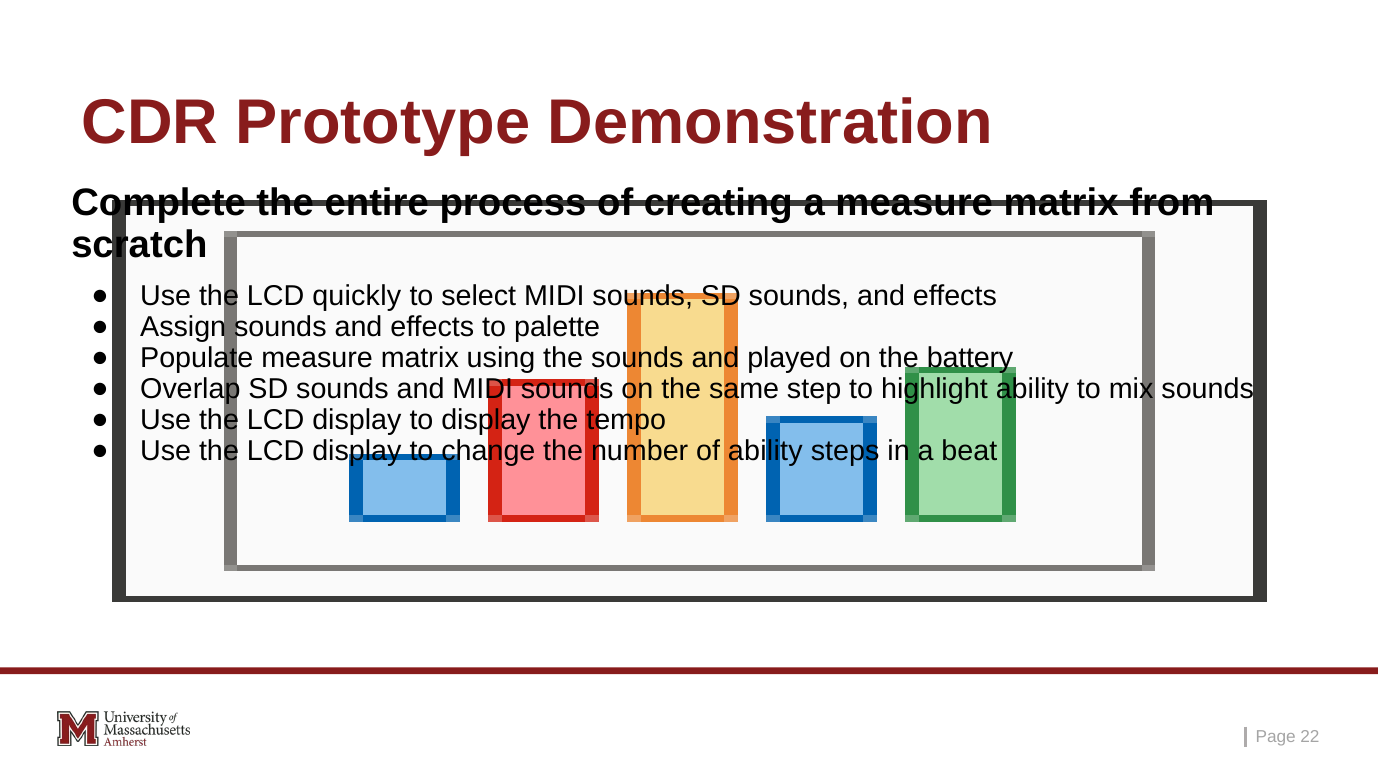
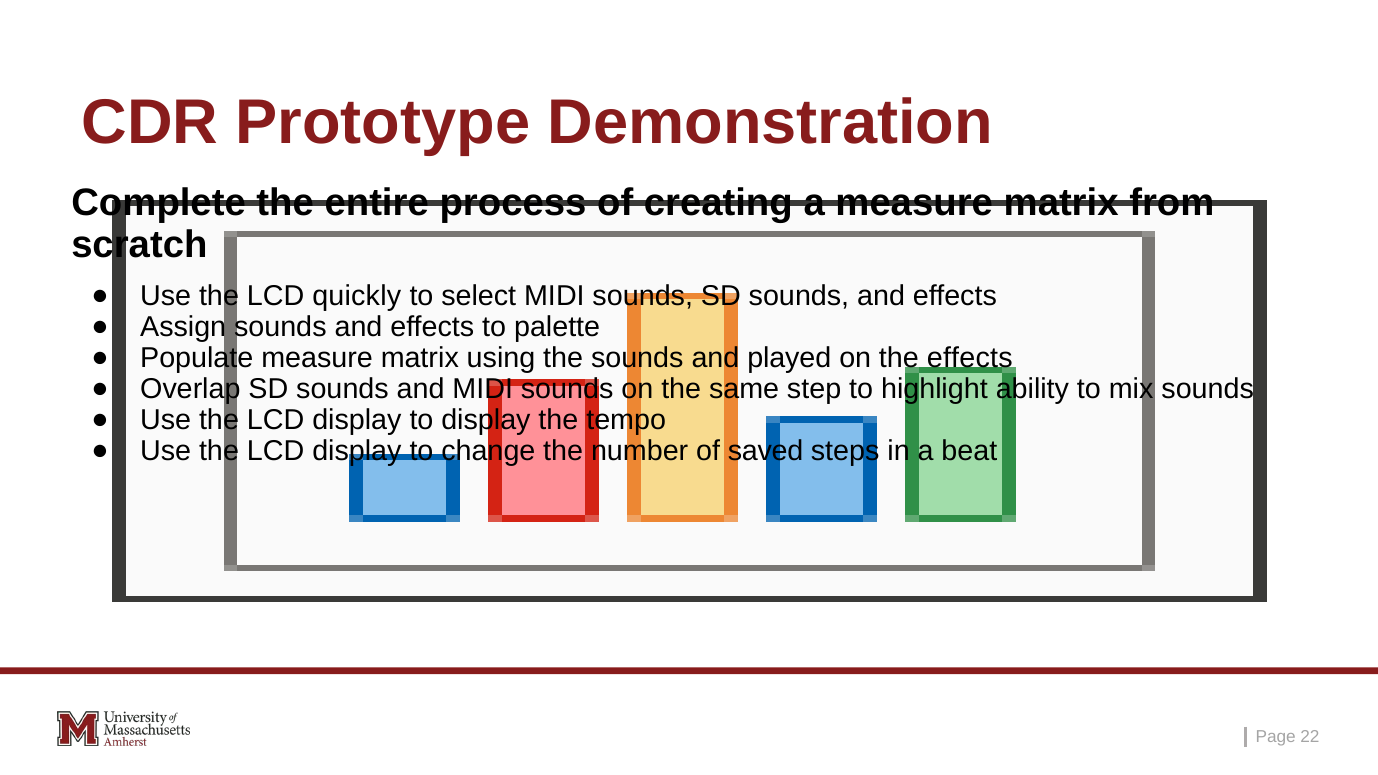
the battery: battery -> effects (970, 358)
of ability: ability -> saved (766, 451)
